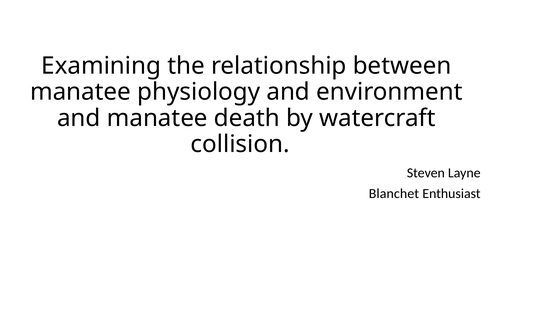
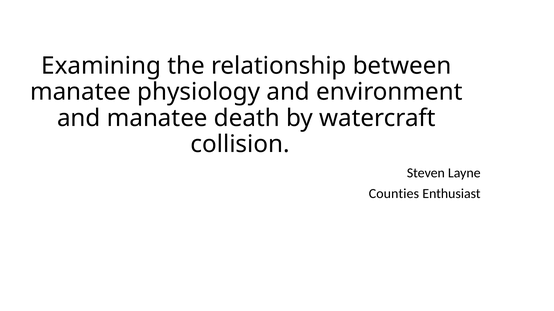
Blanchet: Blanchet -> Counties (394, 194)
